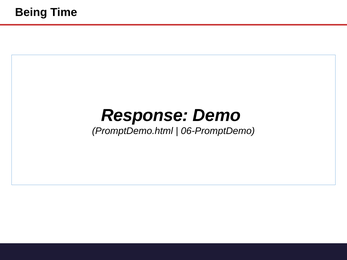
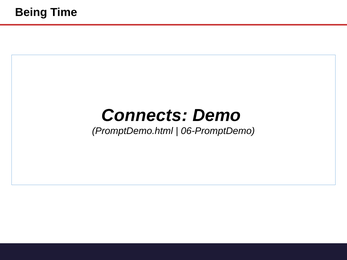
Response: Response -> Connects (144, 115)
